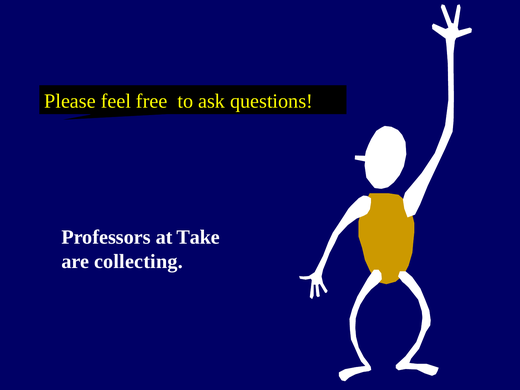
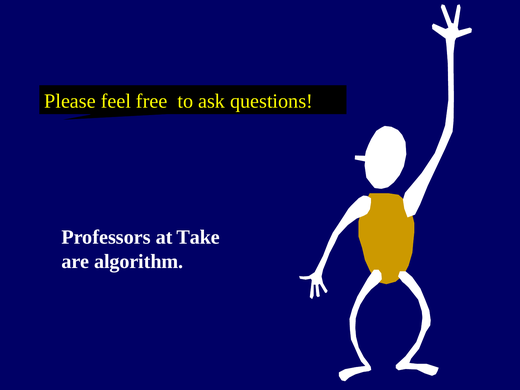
collecting: collecting -> algorithm (139, 261)
